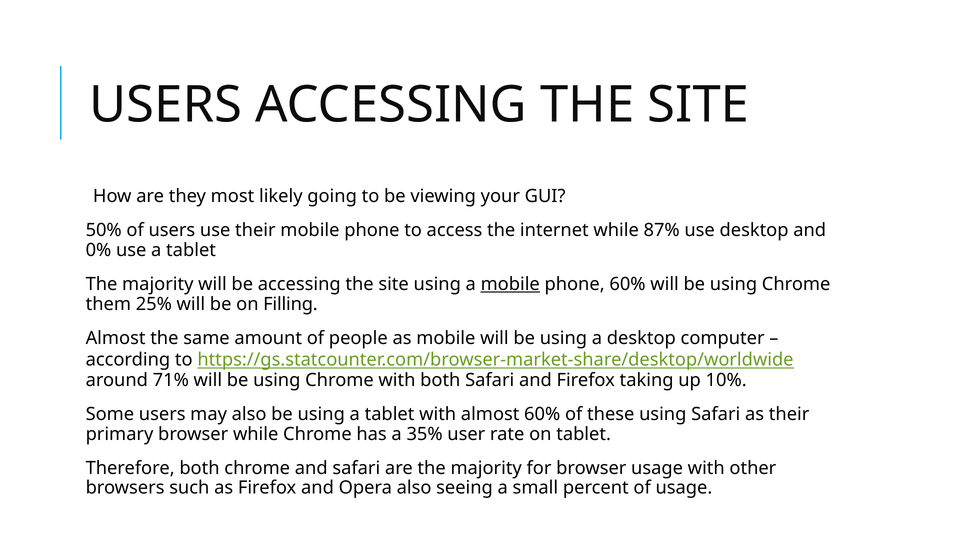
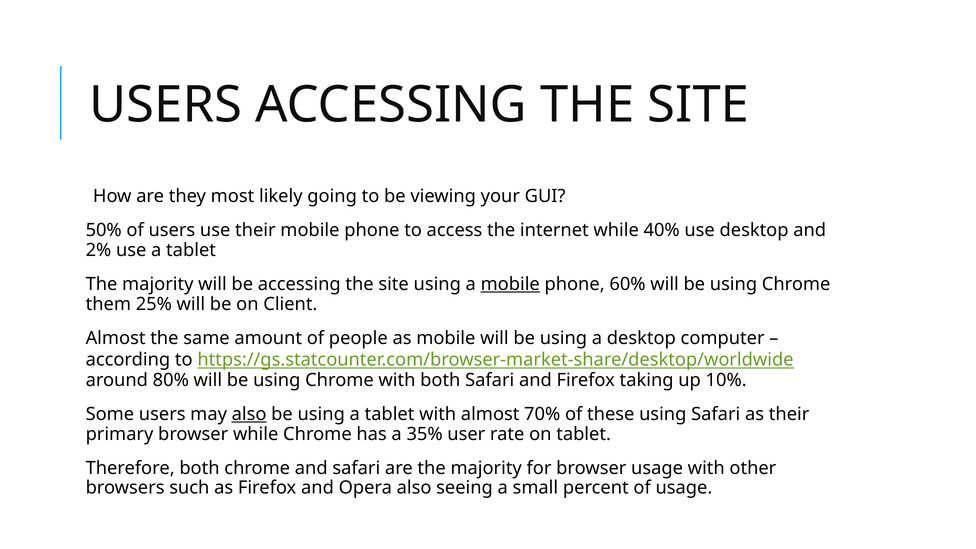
87%: 87% -> 40% (662, 230)
0%: 0% -> 2% (98, 250)
Filling: Filling -> Client (290, 304)
71%: 71% -> 80% (171, 380)
also underline: none -> present (249, 414)
almost 60%: 60% -> 70% (542, 414)
